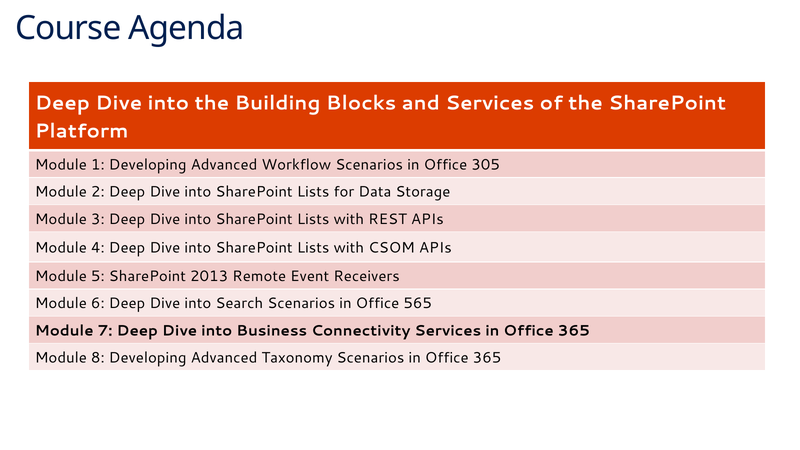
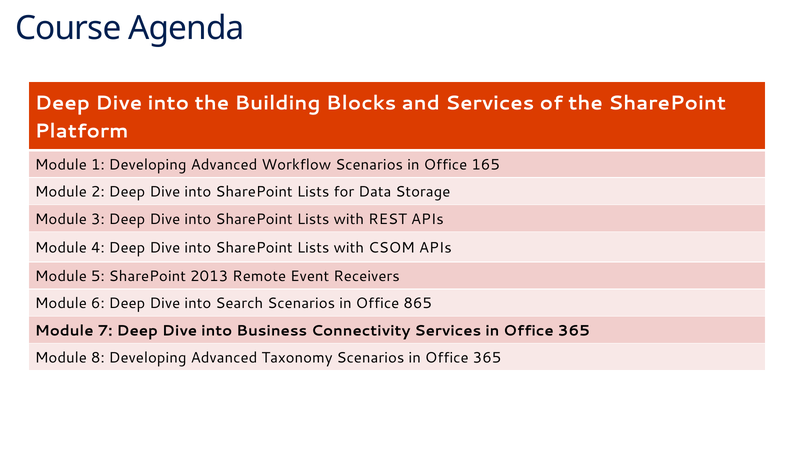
305: 305 -> 165 (486, 165)
565: 565 -> 865 (418, 304)
